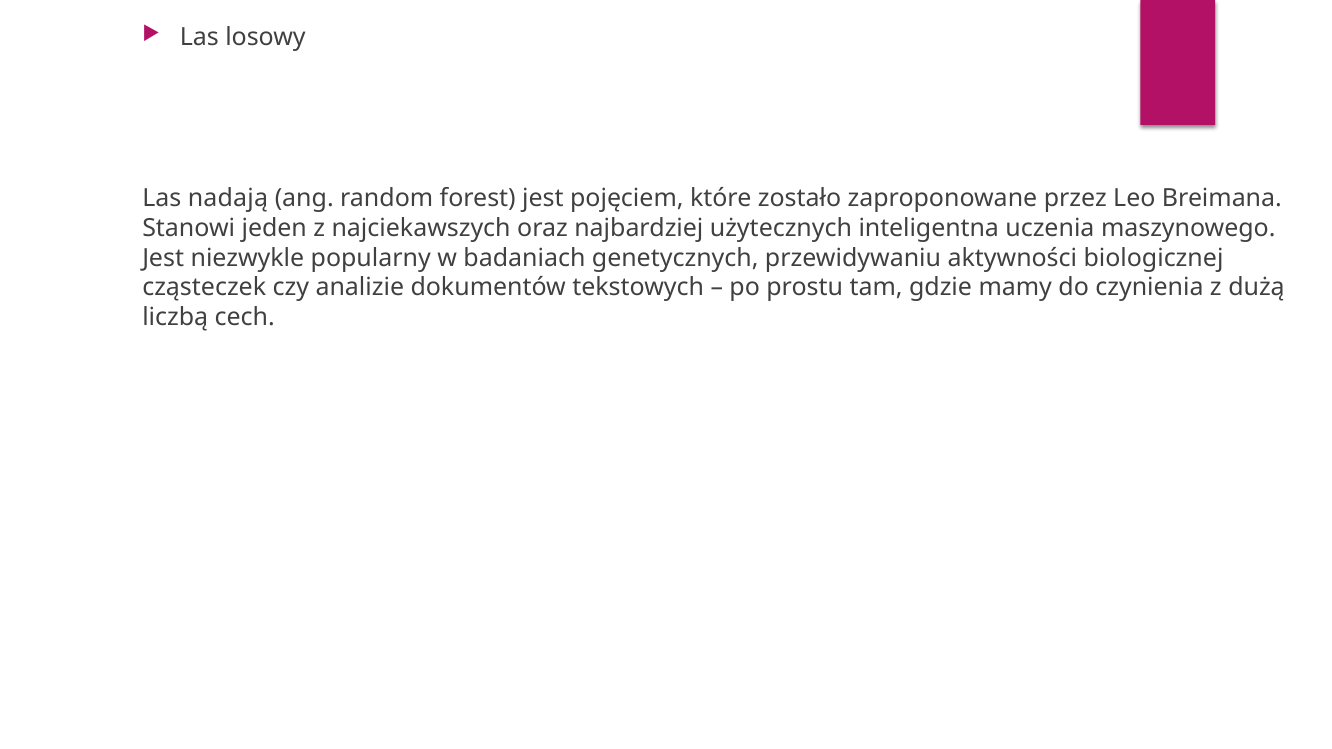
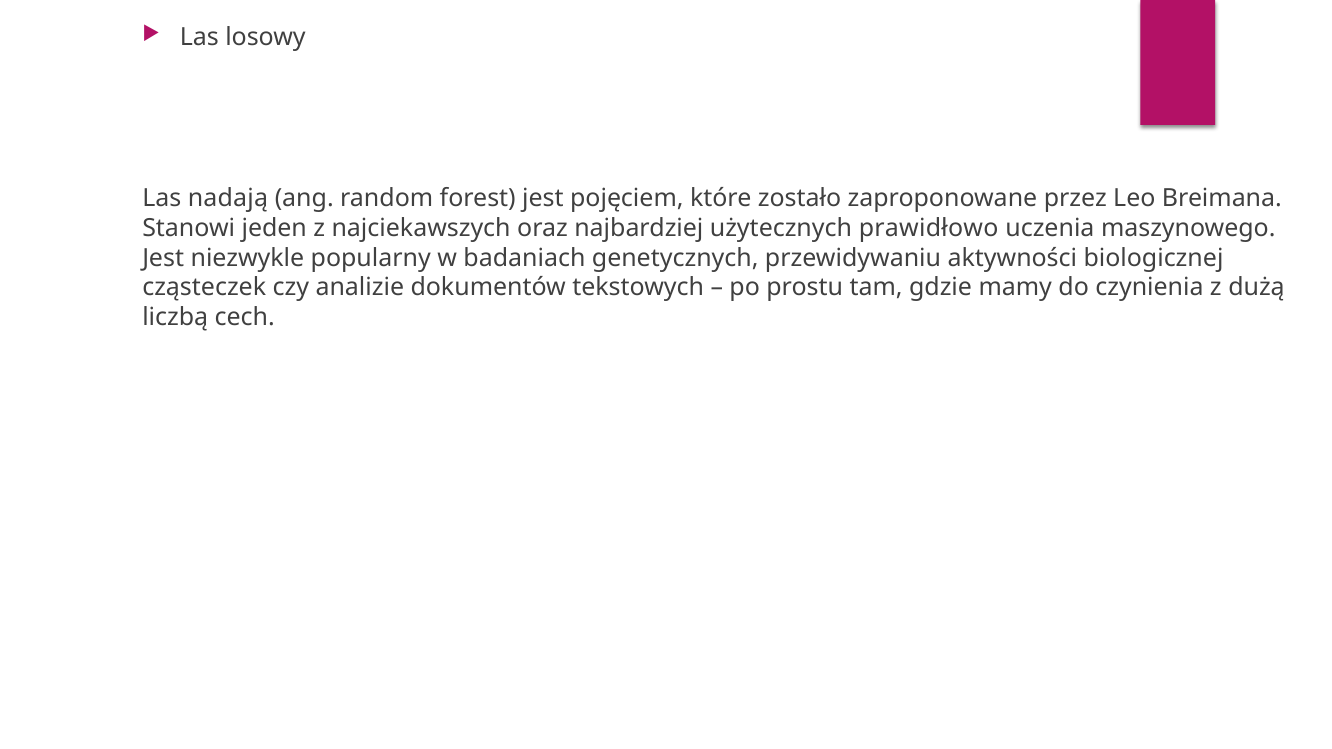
inteligentna: inteligentna -> prawidłowo (929, 228)
